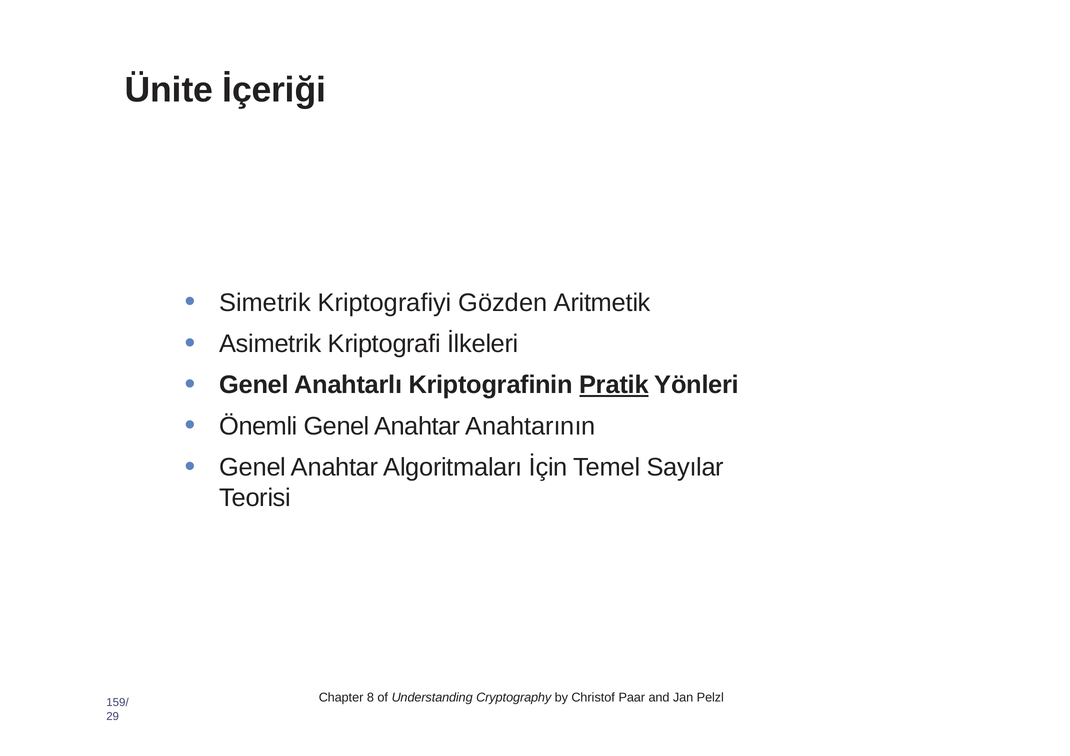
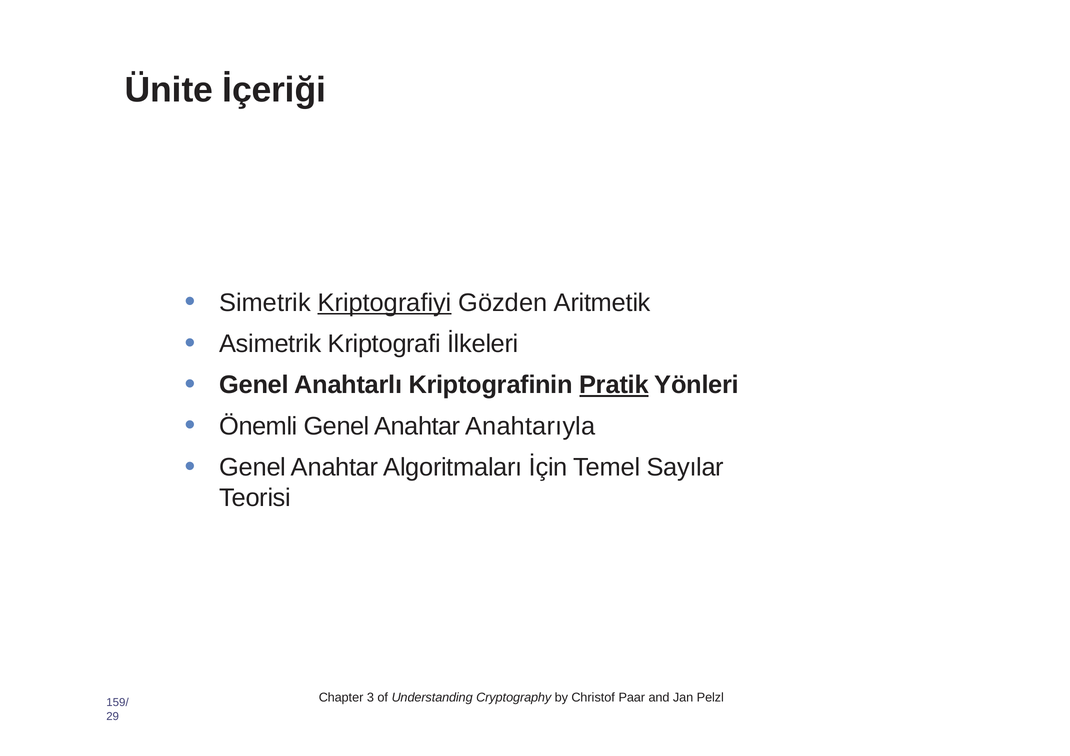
Kriptografiyi underline: none -> present (385, 303)
Anahtarının: Anahtarının -> Anahtarıyla (530, 426)
8: 8 -> 3 (370, 698)
